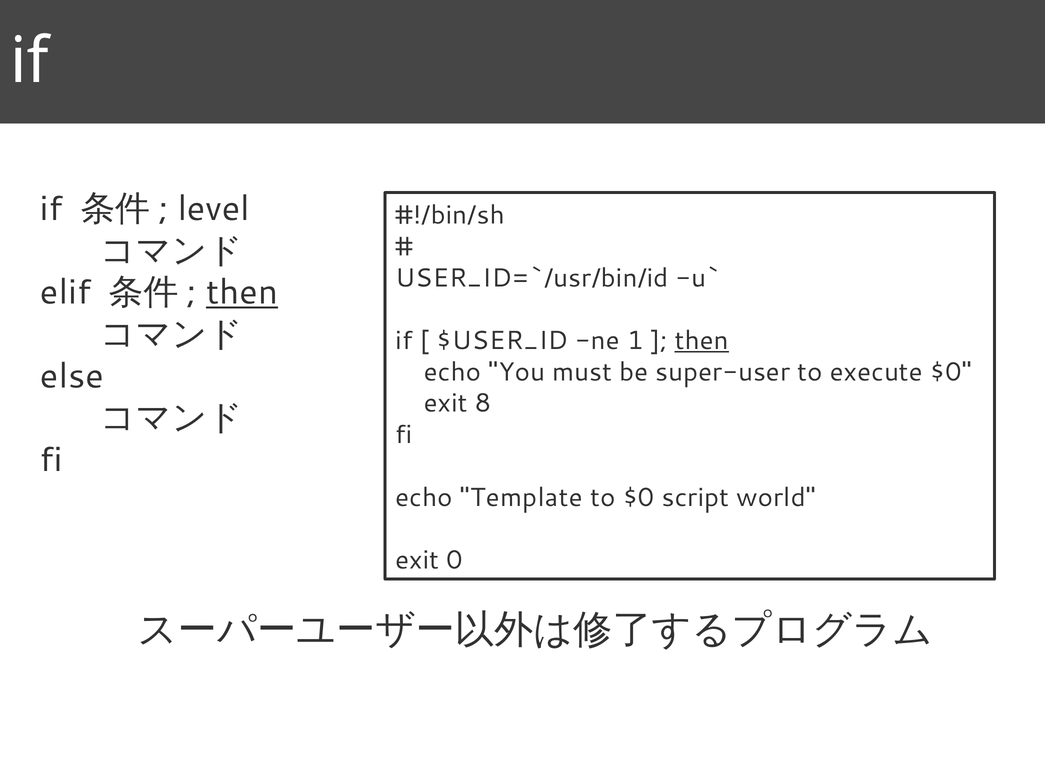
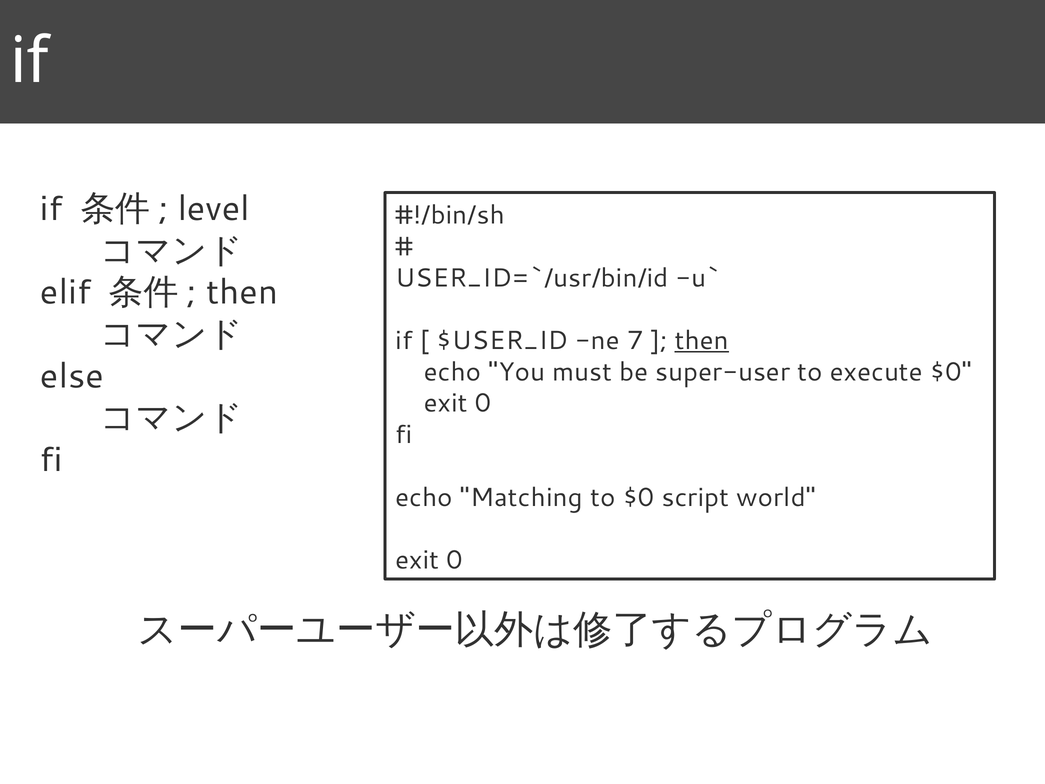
then underline: present -> none (242, 292)
1: 1 -> 7 (635, 341)
8: 8 -> 0 (483, 403)
Template: Template -> Matching (521, 497)
